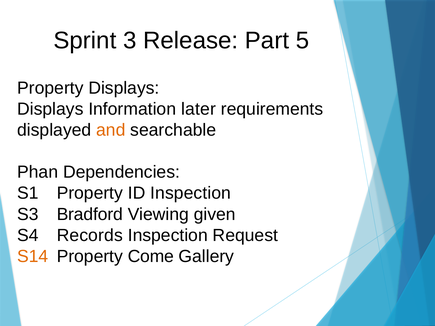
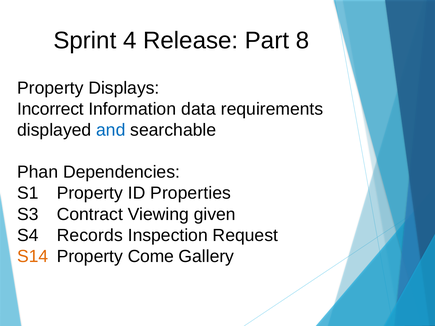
3: 3 -> 4 (130, 40)
5: 5 -> 8 (303, 40)
Displays: Displays -> Incorrect (50, 109)
later: later -> data (198, 109)
and colour: orange -> blue (111, 130)
ID Inspection: Inspection -> Properties (191, 193)
Bradford: Bradford -> Contract (90, 214)
